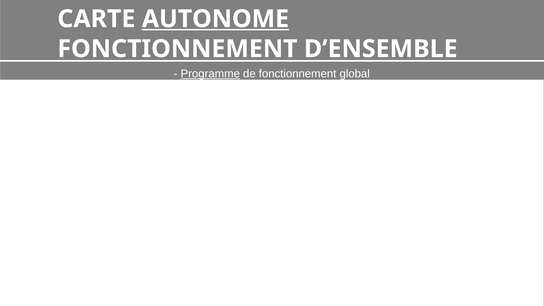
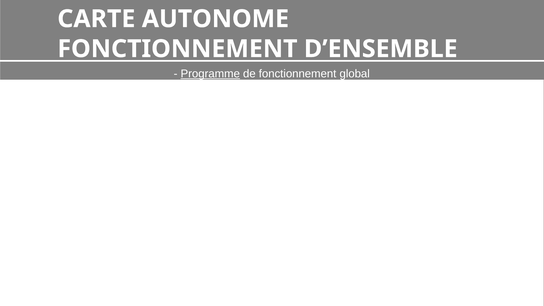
AUTONOME underline: present -> none (215, 19)
